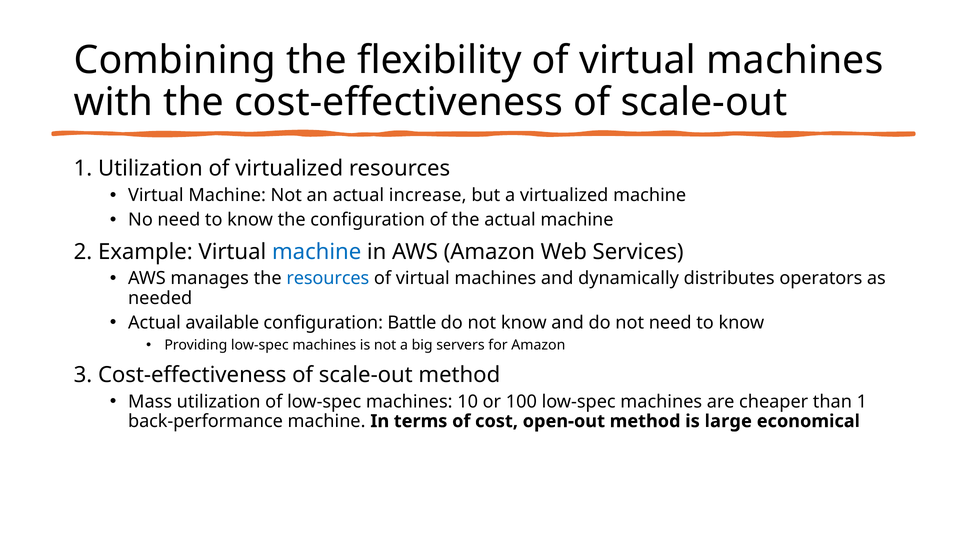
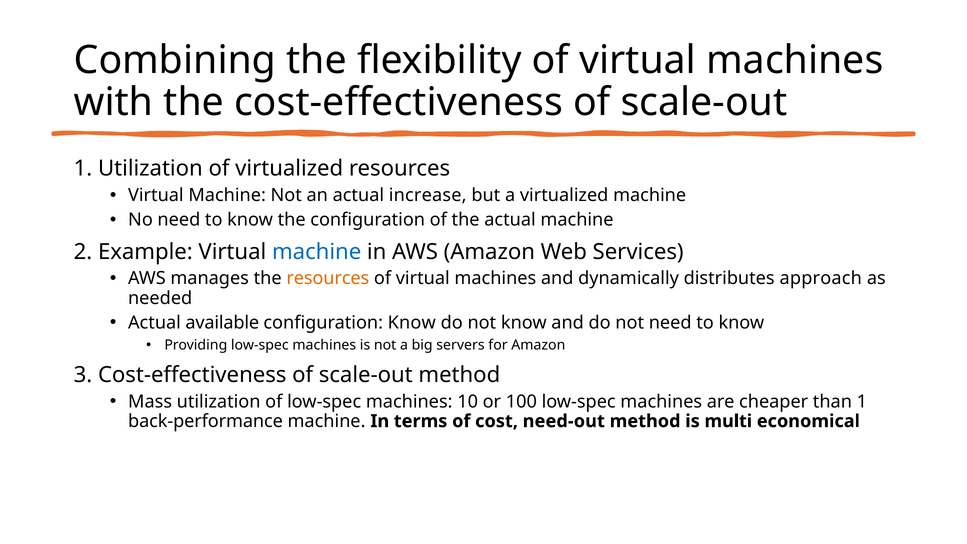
resources colour: blue -> orange (328, 278)
operators: operators -> approach (821, 278)
configuration Battle: Battle -> Know (412, 323)
open-out: open-out -> need-out (564, 421)
large: large -> multi (728, 421)
